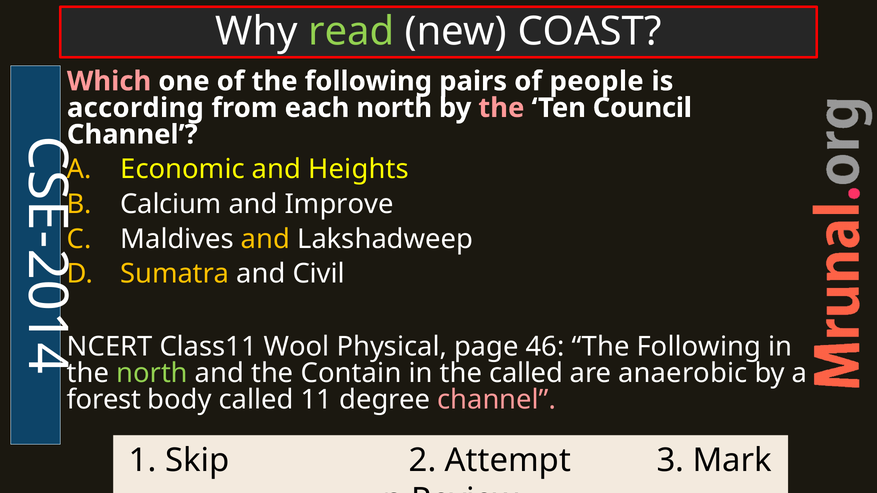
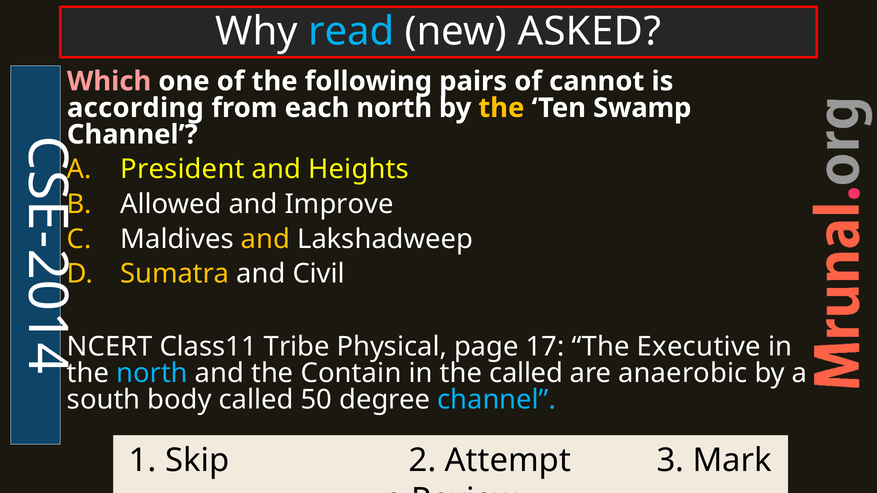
read colour: light green -> light blue (351, 32)
COAST: COAST -> ASKED (589, 32)
people: people -> cannot (597, 81)
the colour: pink -> yellow (501, 108)
Council: Council -> Swamp (642, 108)
Economic: Economic -> President (182, 169)
Calcium: Calcium -> Allowed (171, 204)
Wool: Wool -> Tribe (297, 347)
46: 46 -> 17 (545, 347)
Following: Following -> Executive (699, 347)
north colour: light green -> light blue (152, 373)
forest: forest -> south (104, 400)
11: 11 -> 50 (316, 400)
channel colour: pink -> light blue (497, 400)
